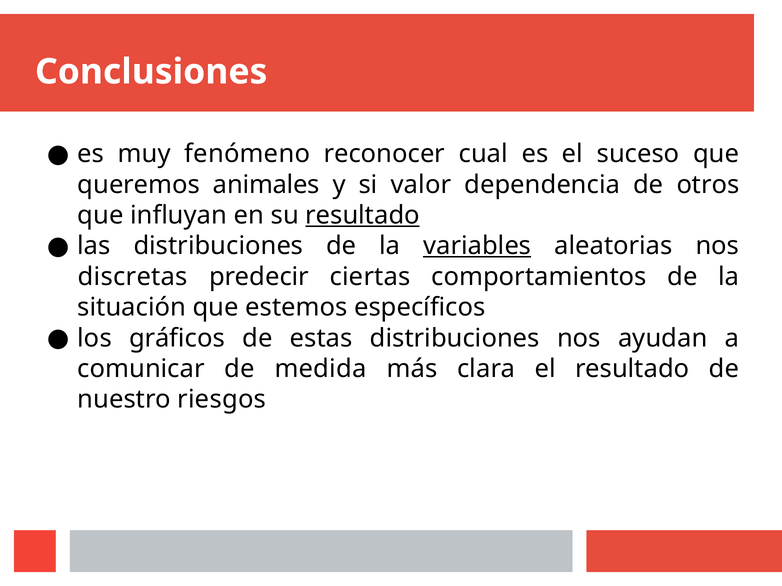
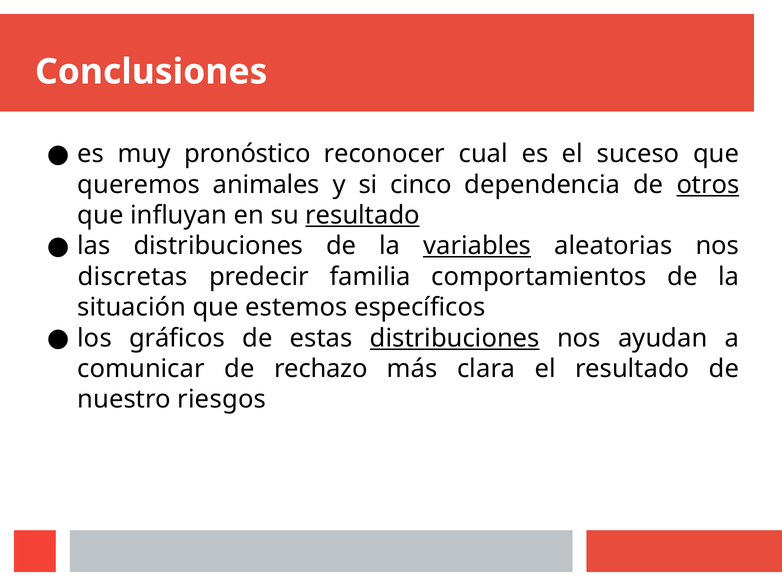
fenómeno: fenómeno -> pronóstico (247, 154)
valor: valor -> cinco (421, 185)
otros underline: none -> present (708, 185)
ciertas: ciertas -> familia (370, 277)
distribuciones underline: none -> present (455, 338)
medida: medida -> rechazo (321, 369)
